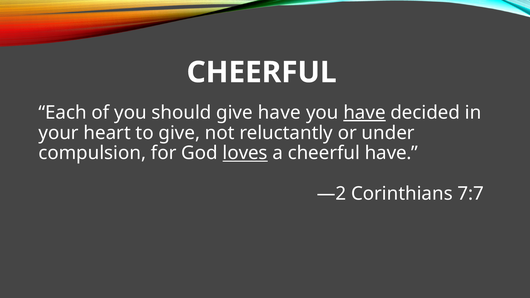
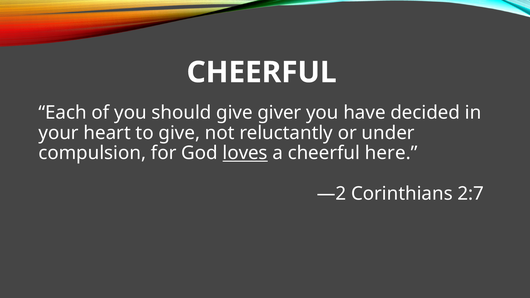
give have: have -> giver (279, 113)
have underline: present -> none (365, 113)
cheerful have: have -> here (391, 153)
7:7: 7:7 -> 2:7 (471, 194)
